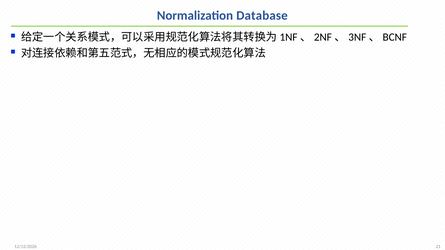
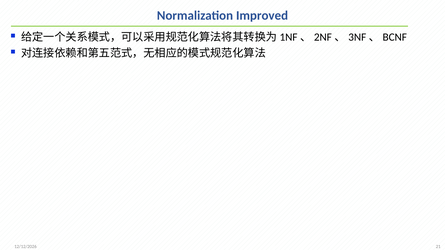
Database: Database -> Improved (262, 16)
